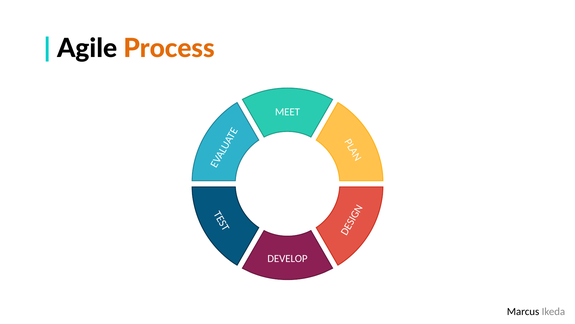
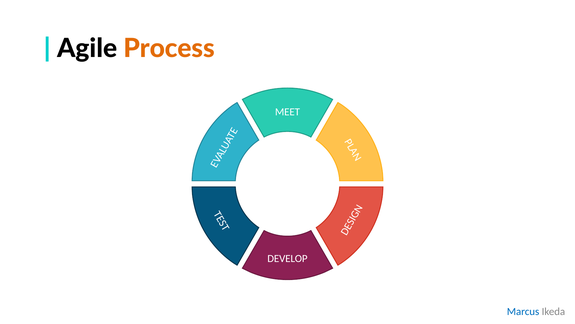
Marcus colour: black -> blue (523, 311)
